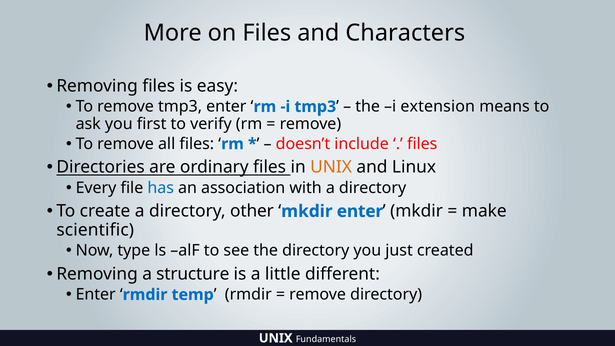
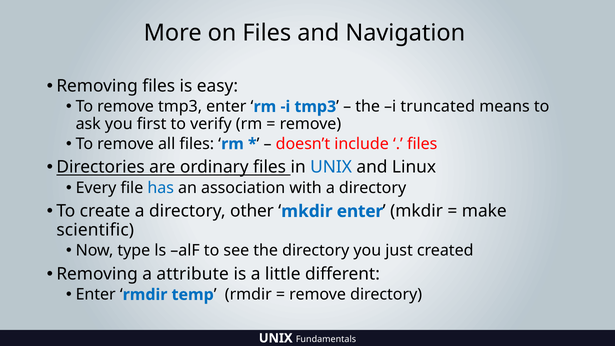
Characters: Characters -> Navigation (405, 33)
extension: extension -> truncated (438, 107)
UNIX colour: orange -> blue (331, 167)
structure: structure -> attribute (193, 274)
